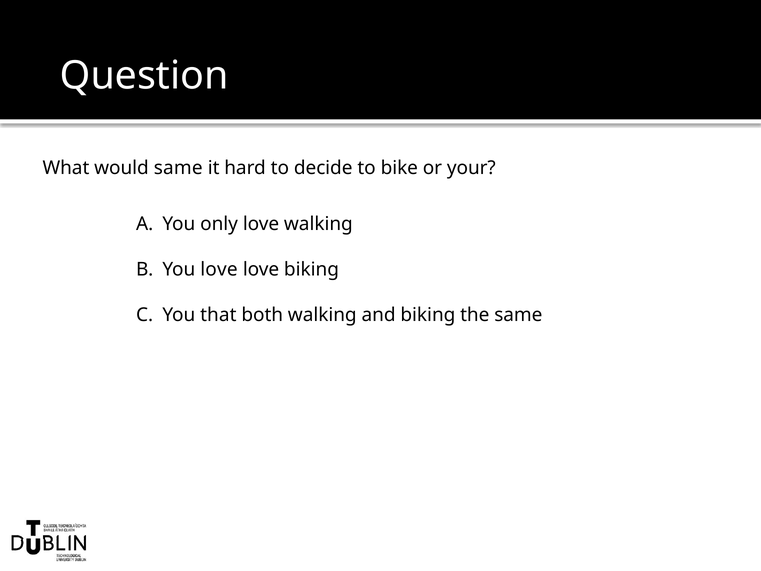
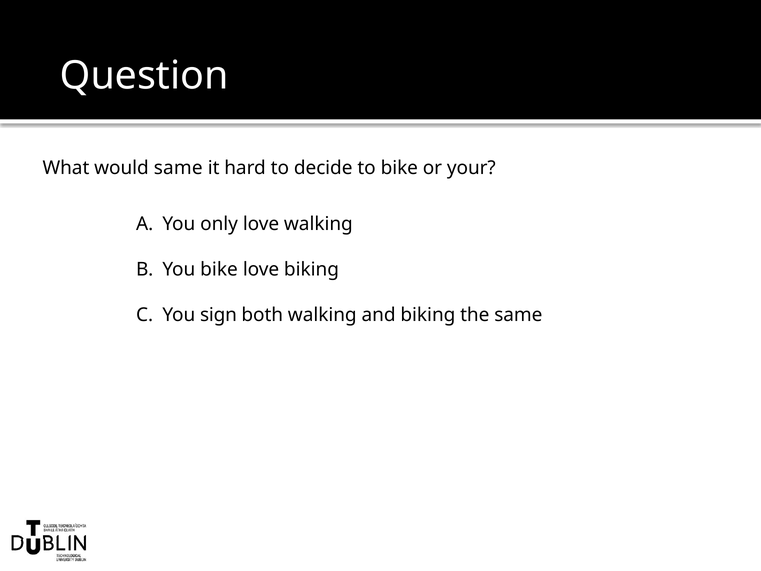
You love: love -> bike (219, 269)
that: that -> sign (218, 315)
